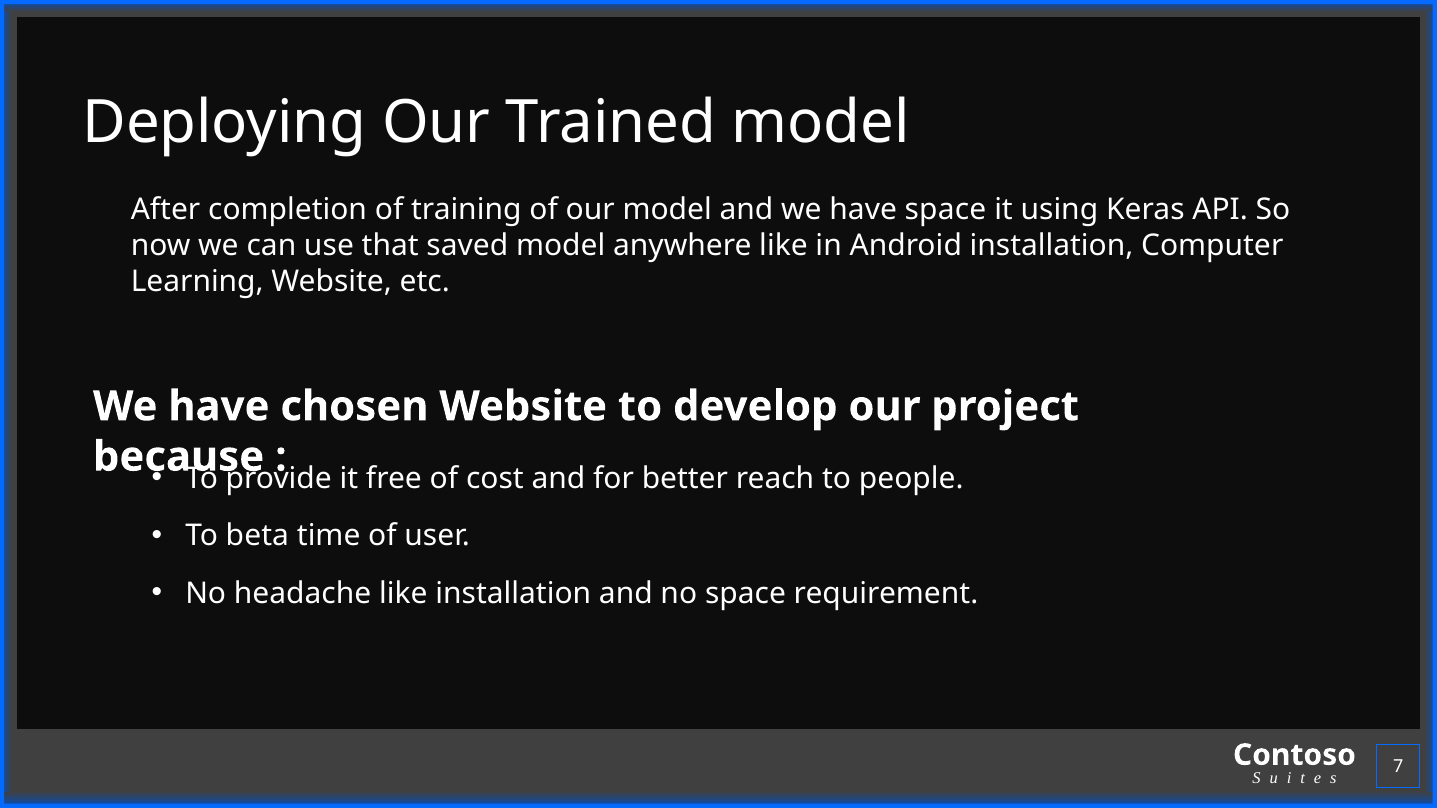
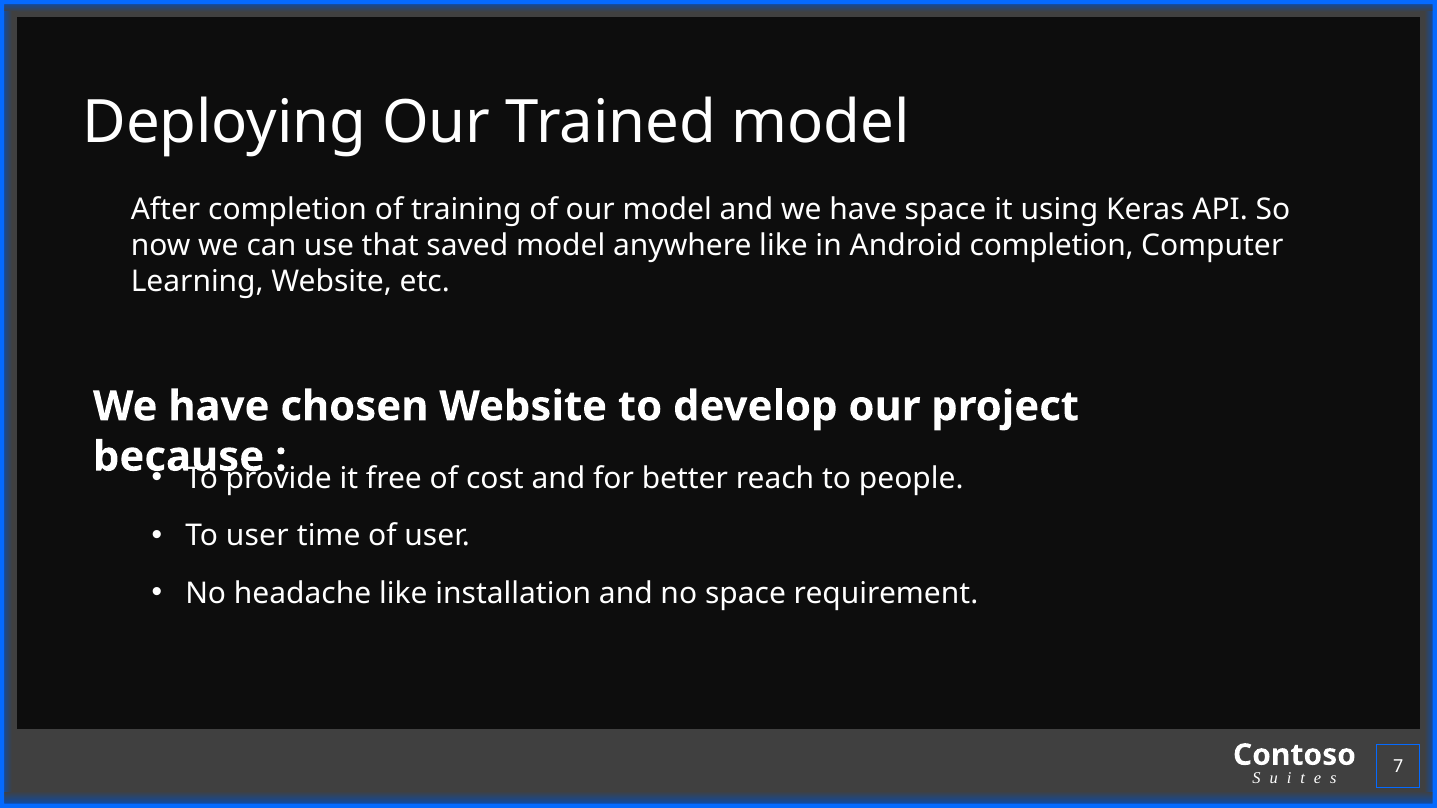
Android installation: installation -> completion (1052, 246)
To beta: beta -> user (257, 536)
